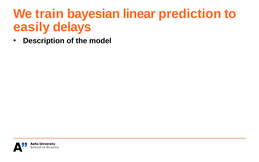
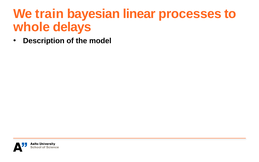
prediction: prediction -> processes (190, 14)
easily: easily -> whole (32, 27)
